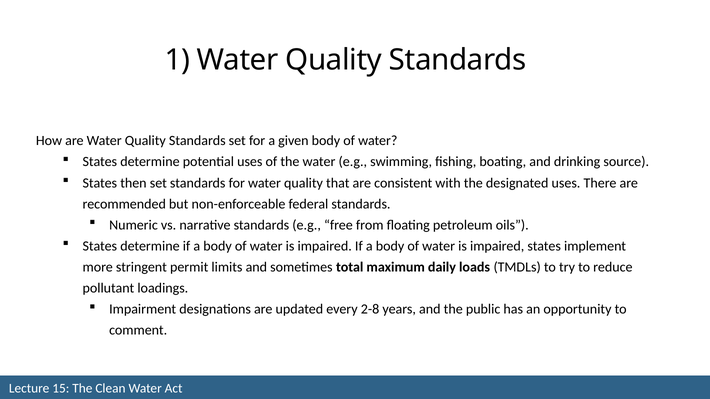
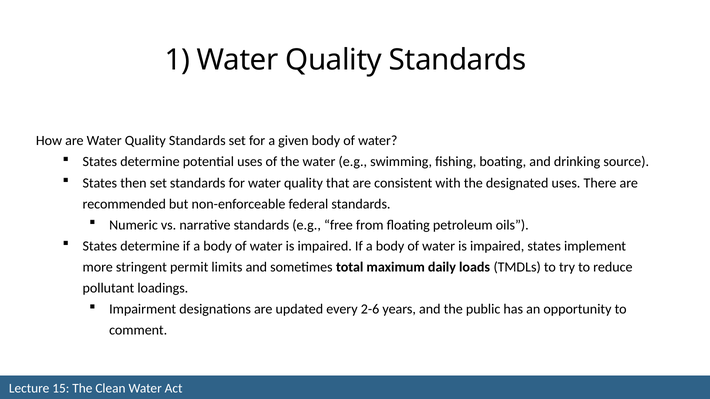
2-8: 2-8 -> 2-6 (370, 309)
